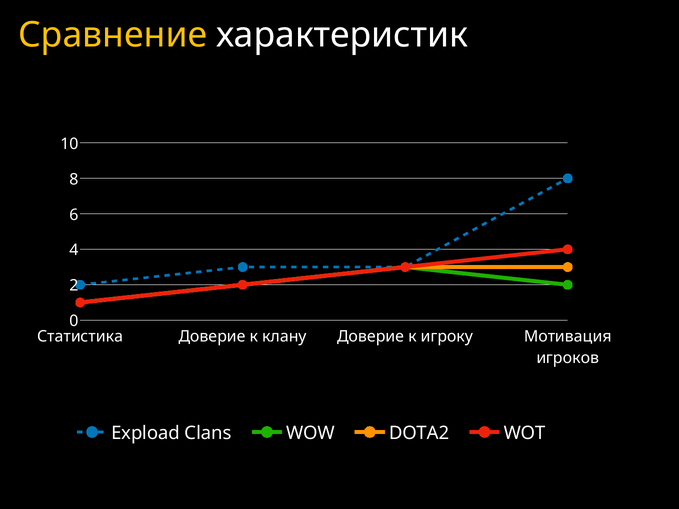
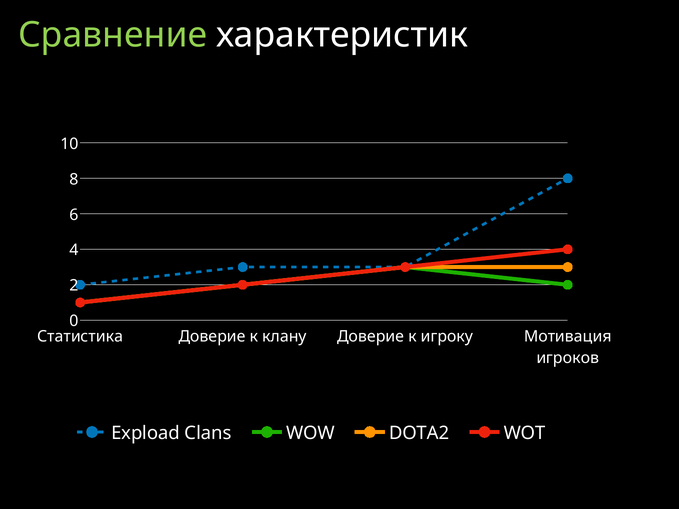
Сравнение colour: yellow -> light green (113, 35)
